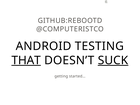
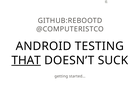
SUCK underline: present -> none (113, 60)
